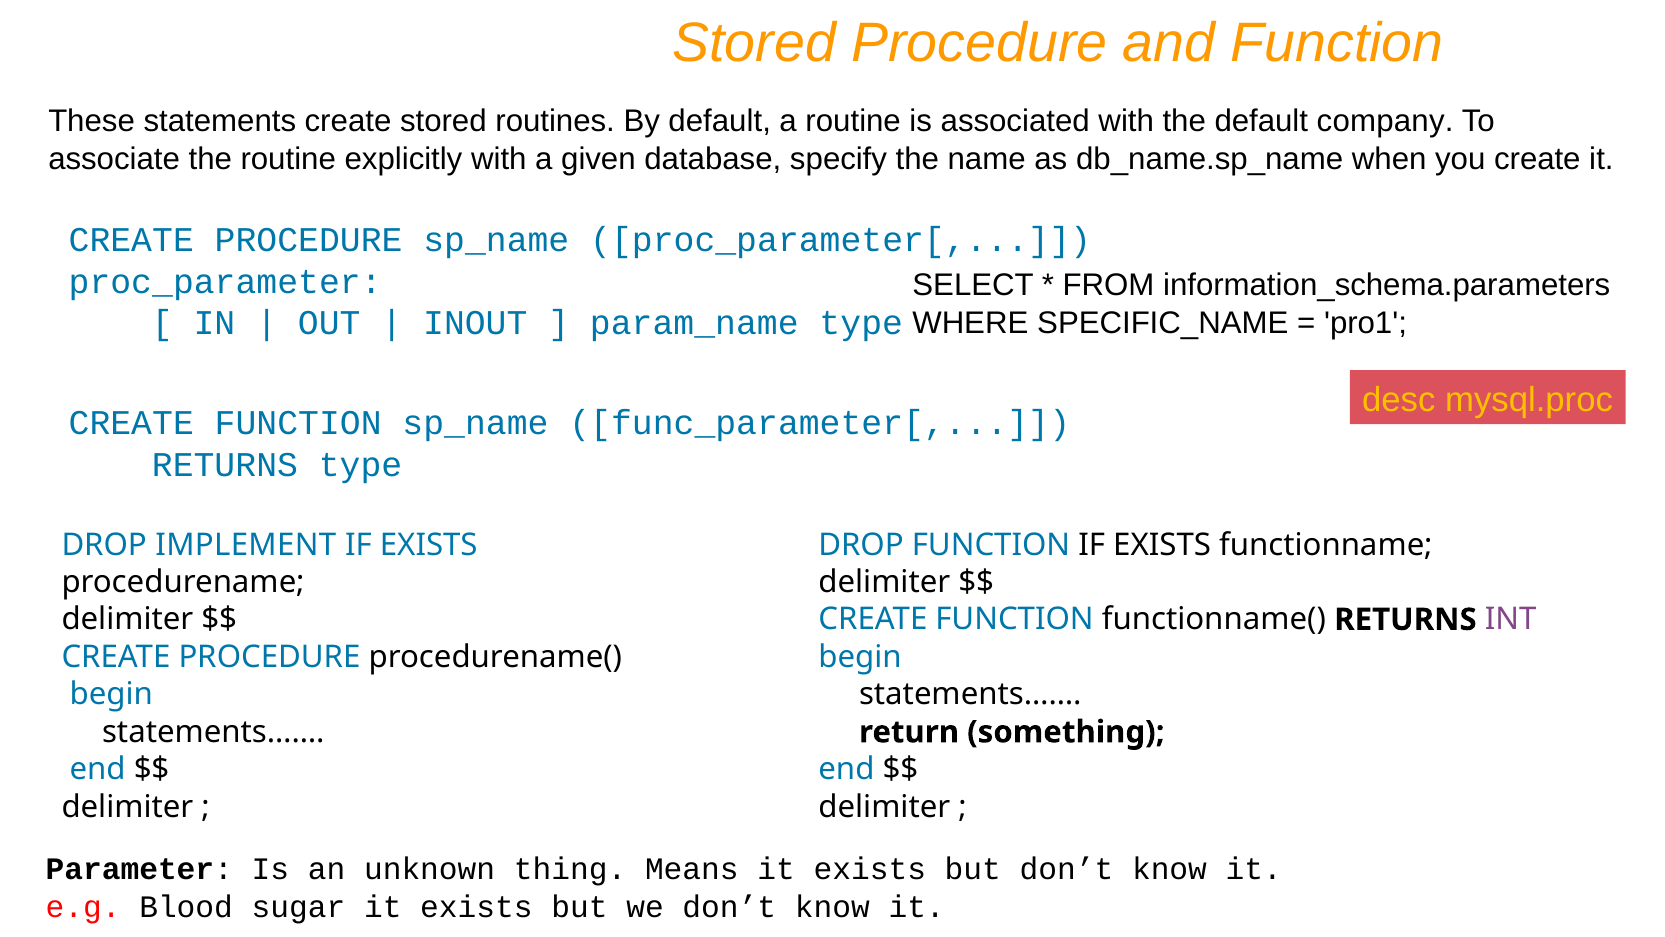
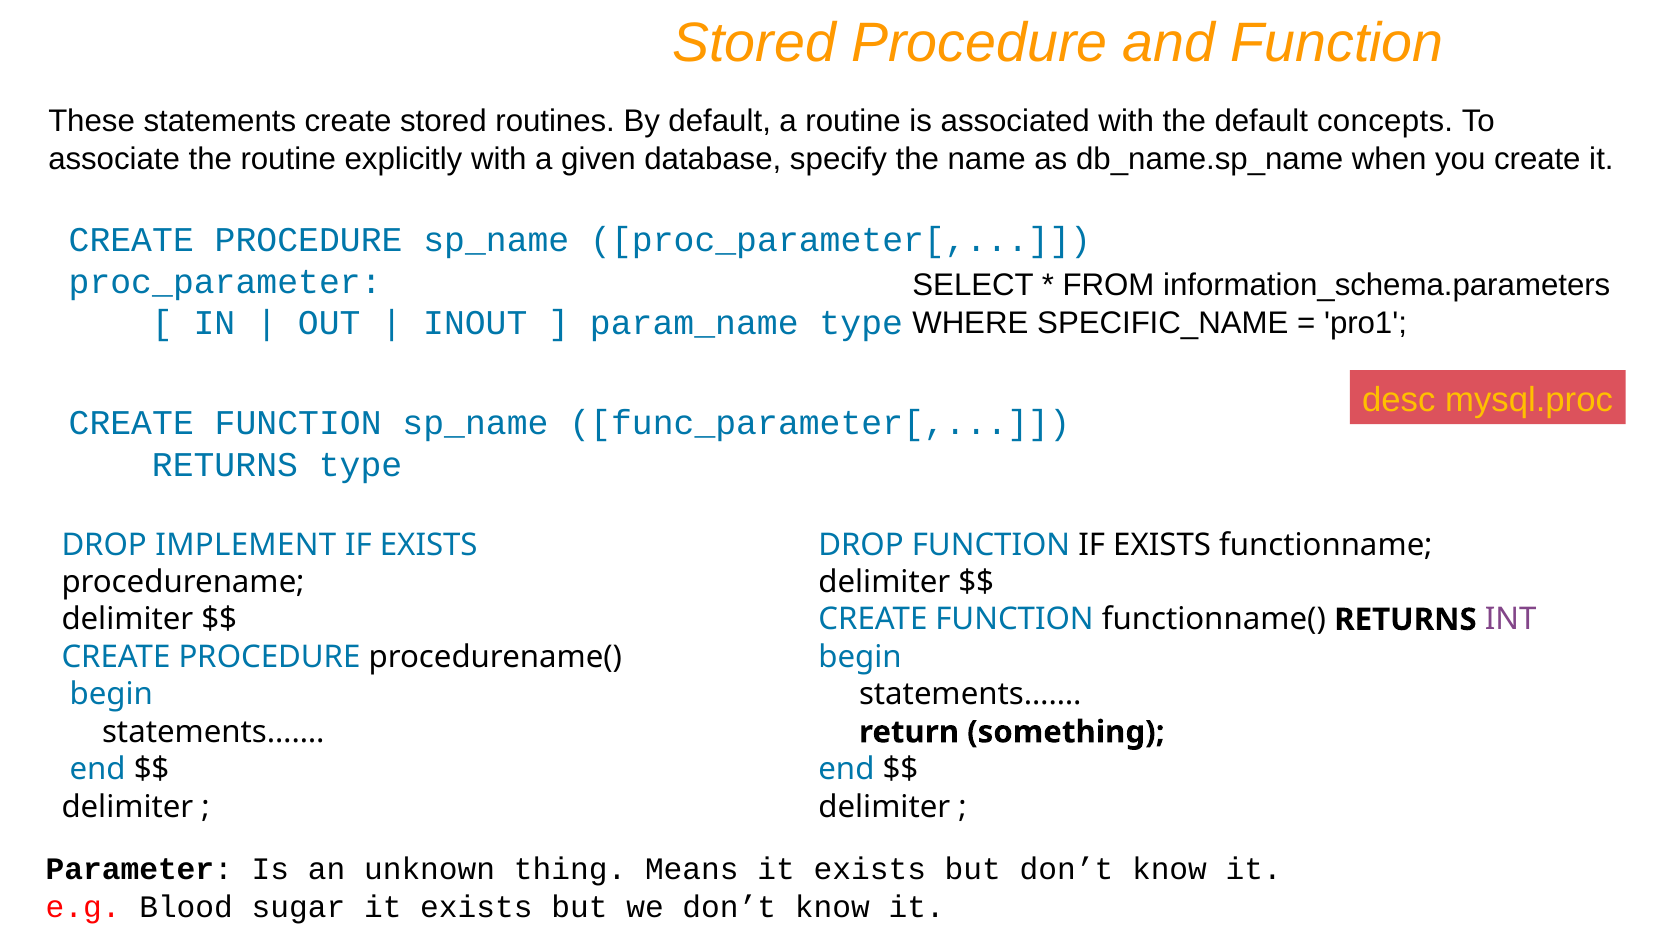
company: company -> concepts (1385, 122)
